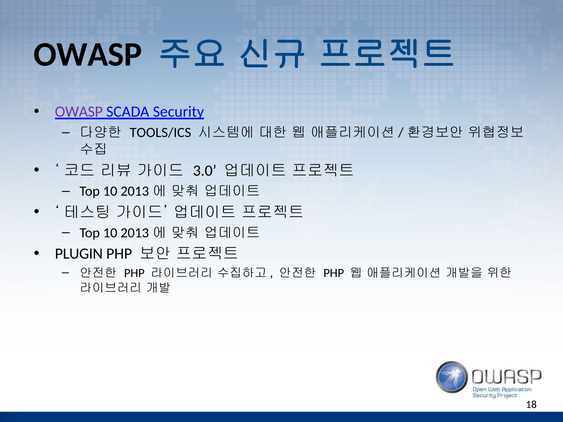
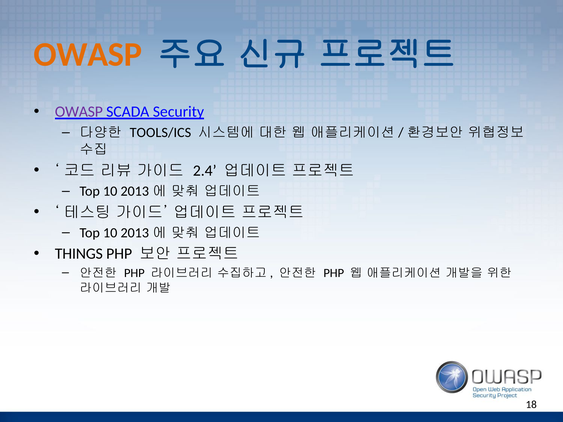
OWASP colour: black -> orange (88, 55)
3.0: 3.0 -> 2.4 (205, 171)
PLUGIN: PLUGIN -> THINGS (79, 254)
